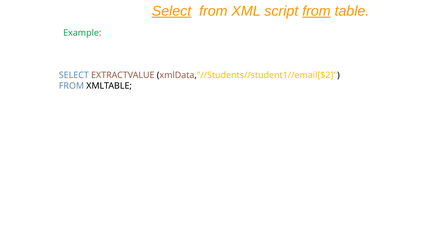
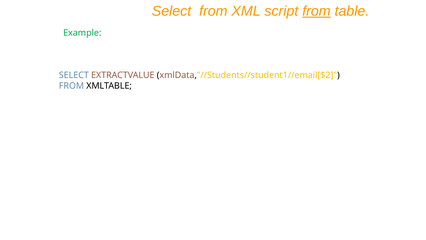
Select underline: present -> none (172, 11)
